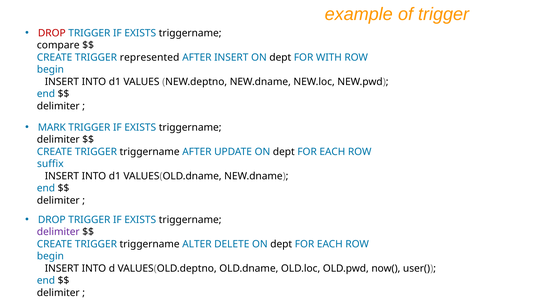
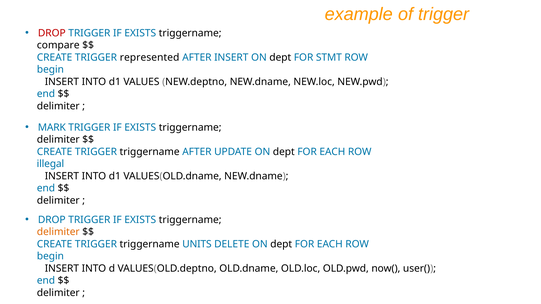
WITH: WITH -> STMT (329, 57)
suffix: suffix -> illegal (50, 164)
delimiter colour: purple -> orange (58, 232)
ALTER: ALTER -> UNITS (197, 244)
